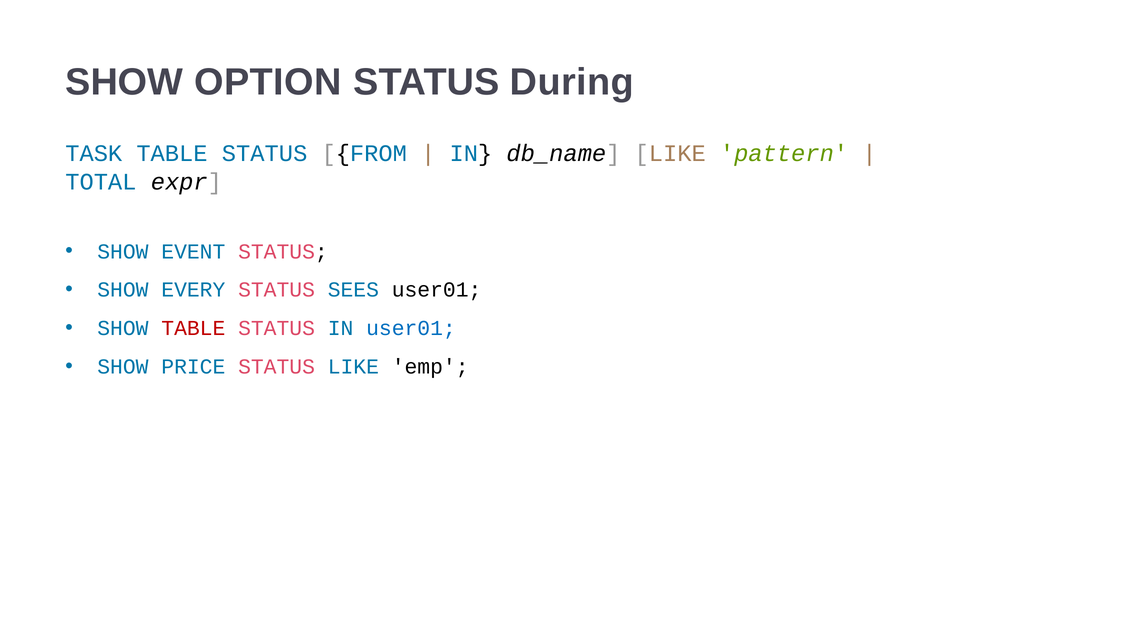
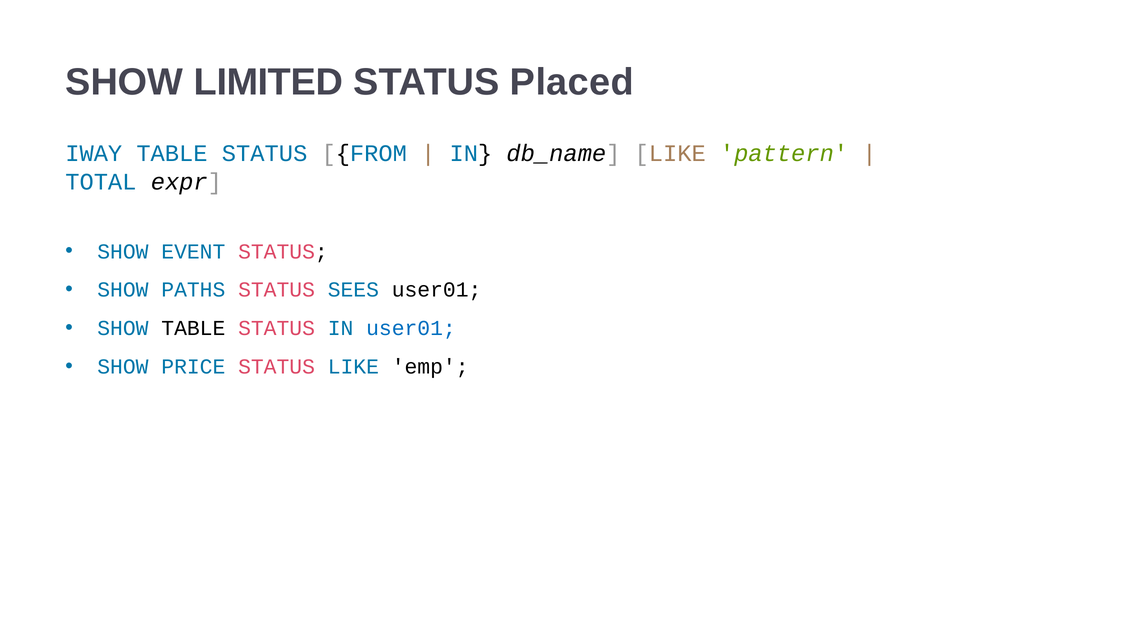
OPTION: OPTION -> LIMITED (268, 82)
During: During -> Placed (572, 82)
TASK: TASK -> IWAY (94, 153)
EVERY: EVERY -> PATHS (193, 290)
TABLE colour: red -> black (193, 328)
